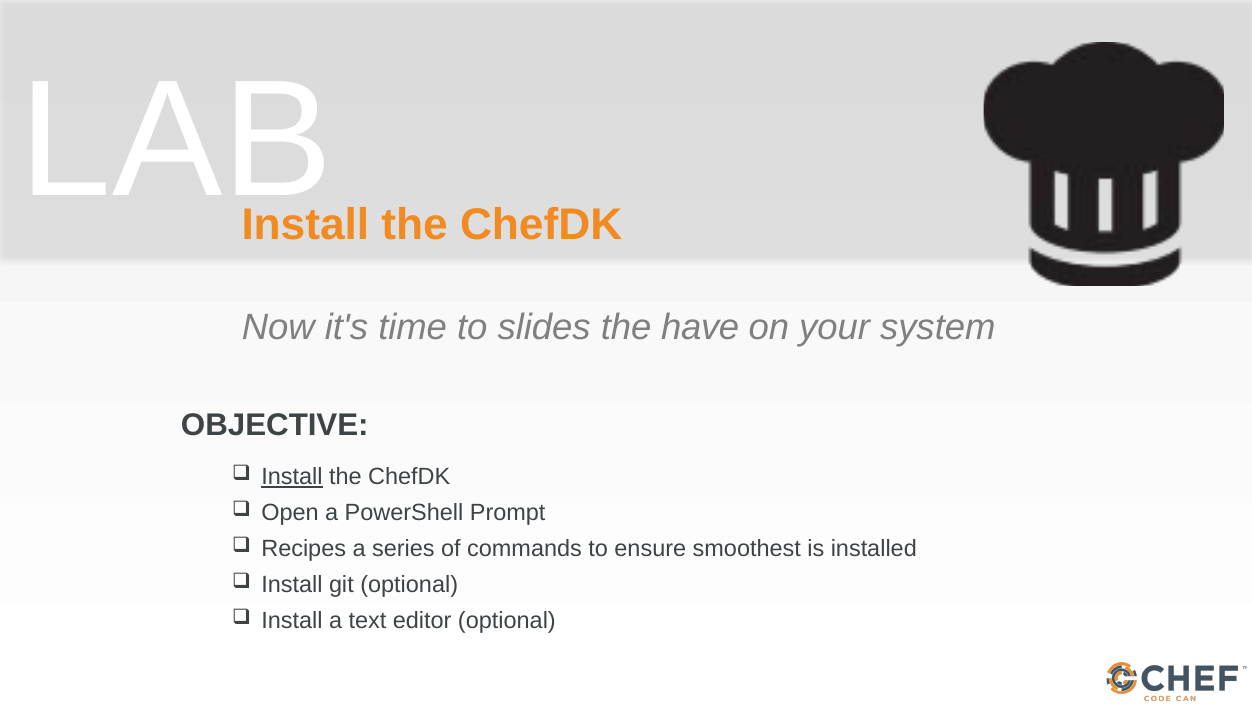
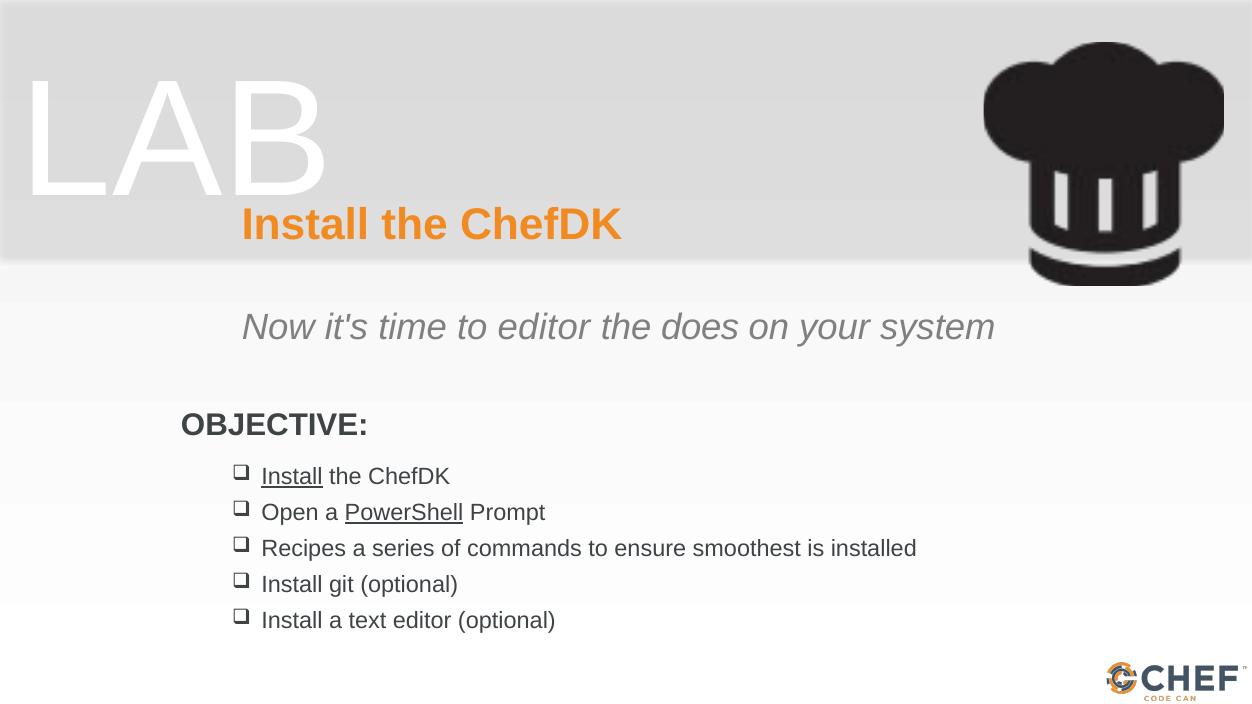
to slides: slides -> editor (544, 328)
have: have -> does (700, 328)
PowerShell underline: none -> present (404, 513)
